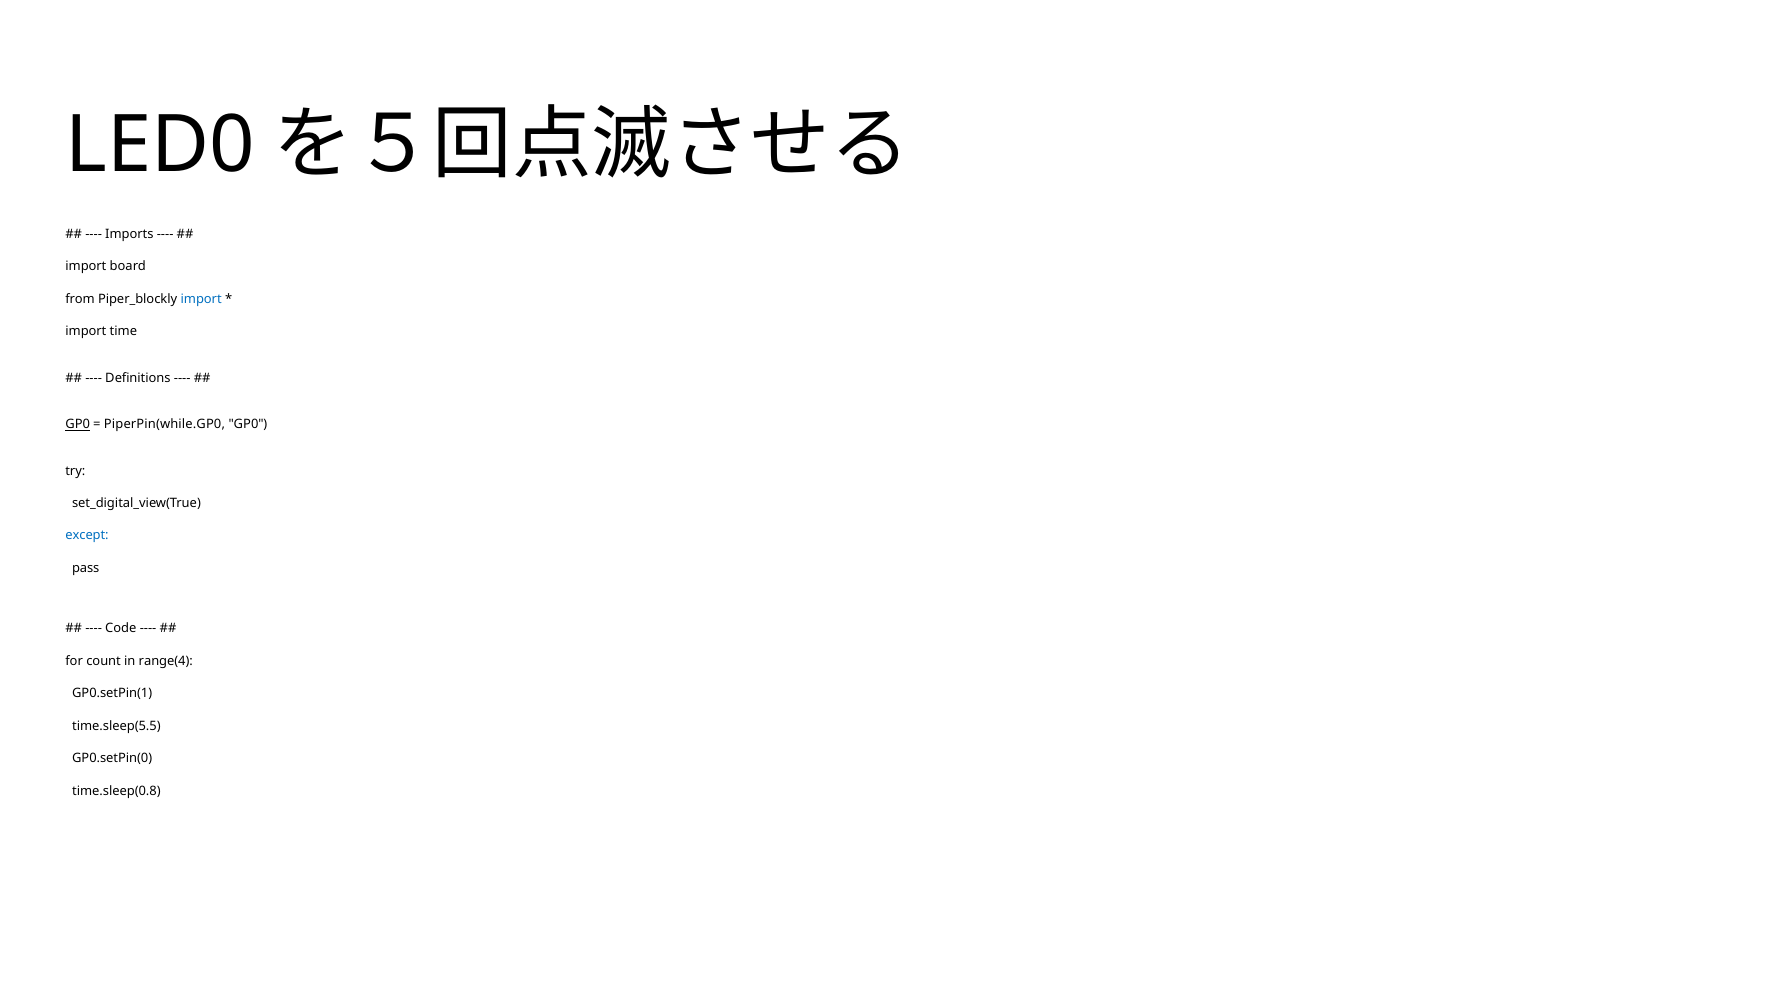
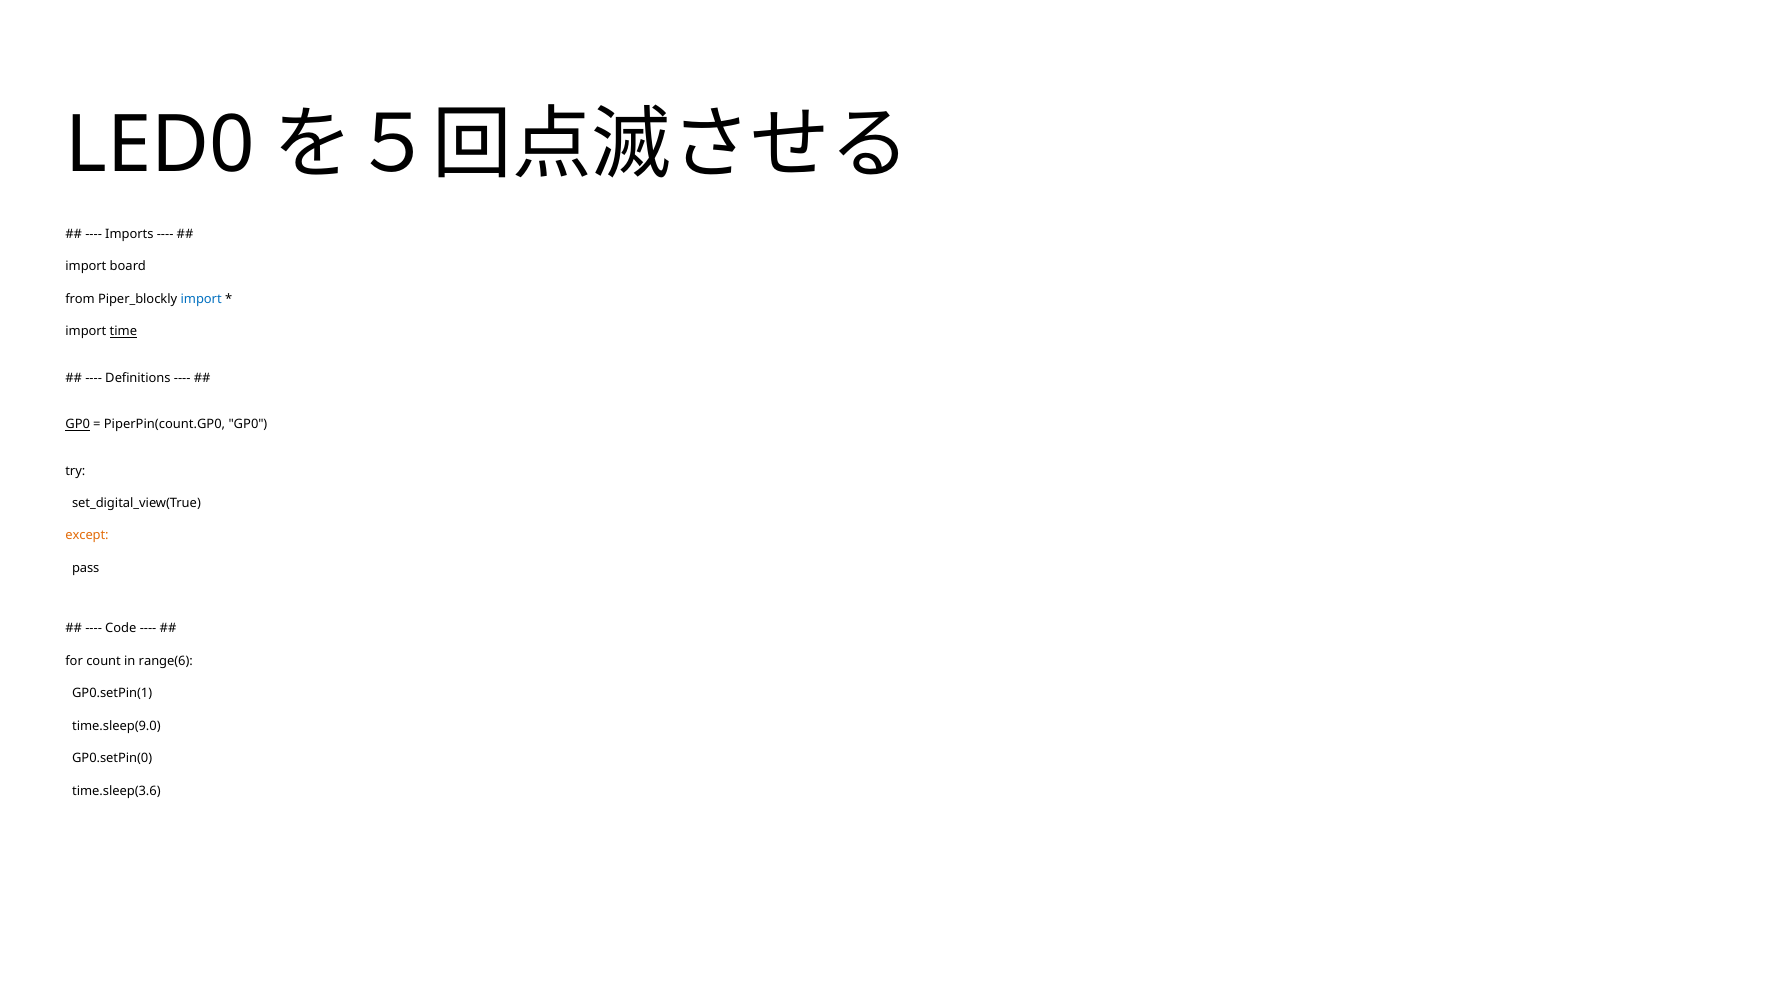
time underline: none -> present (123, 332)
PiperPin(while.GP0: PiperPin(while.GP0 -> PiperPin(count.GP0 (165, 424)
except colour: blue -> orange (87, 536)
range(4: range(4 -> range(6 (166, 661)
time.sleep(5.5: time.sleep(5.5 -> time.sleep(9.0 (116, 726)
time.sleep(0.8: time.sleep(0.8 -> time.sleep(3.6 (116, 791)
